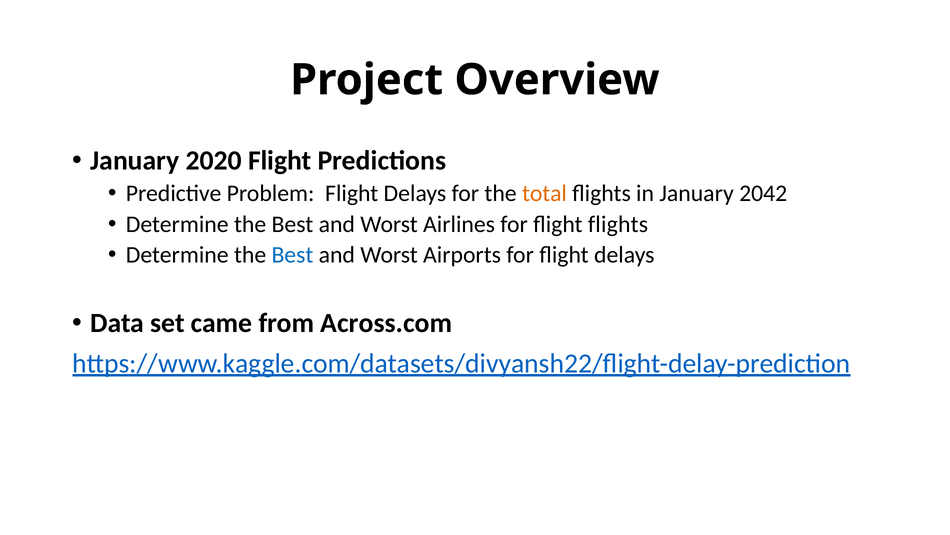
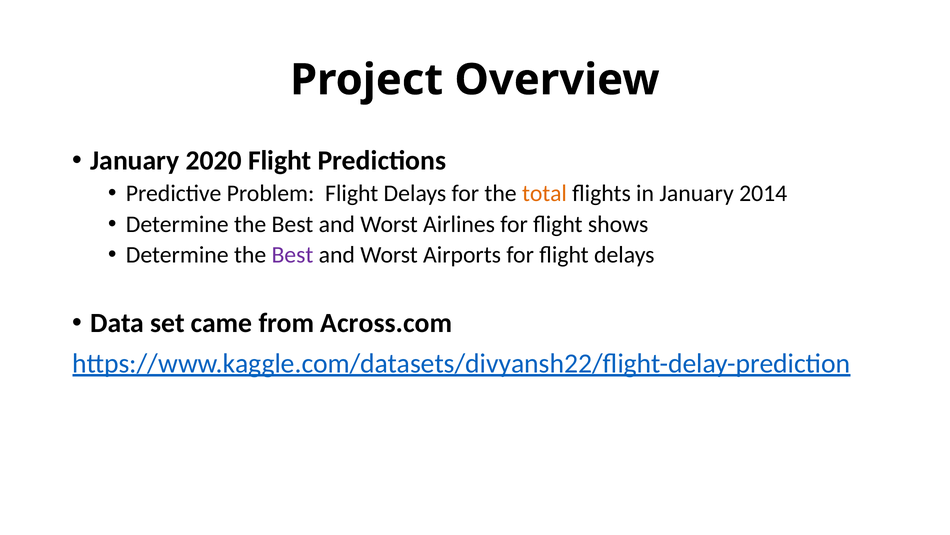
2042: 2042 -> 2014 (763, 193)
flight flights: flights -> shows (618, 224)
Best colour: blue -> purple (292, 255)
